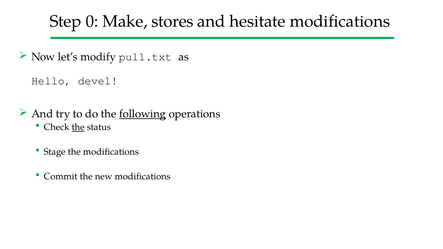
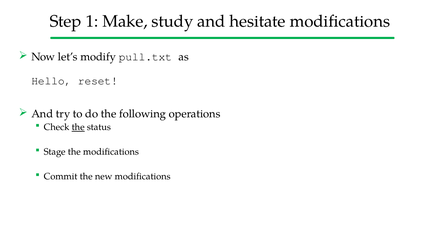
0: 0 -> 1 (92, 21)
stores: stores -> study (172, 21)
devel: devel -> reset (98, 81)
following underline: present -> none (143, 114)
